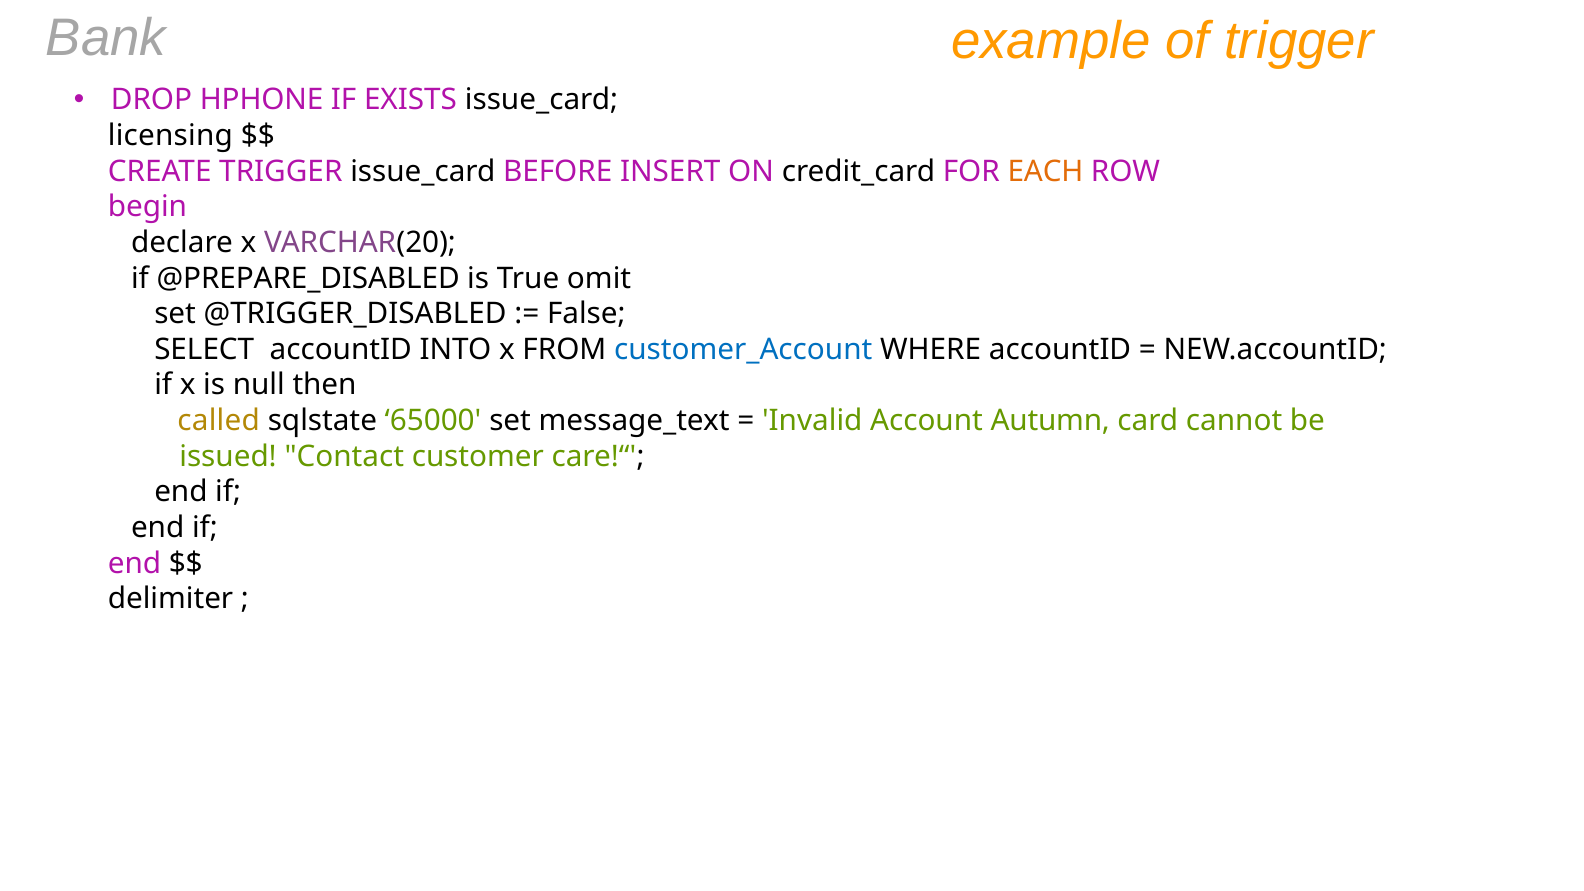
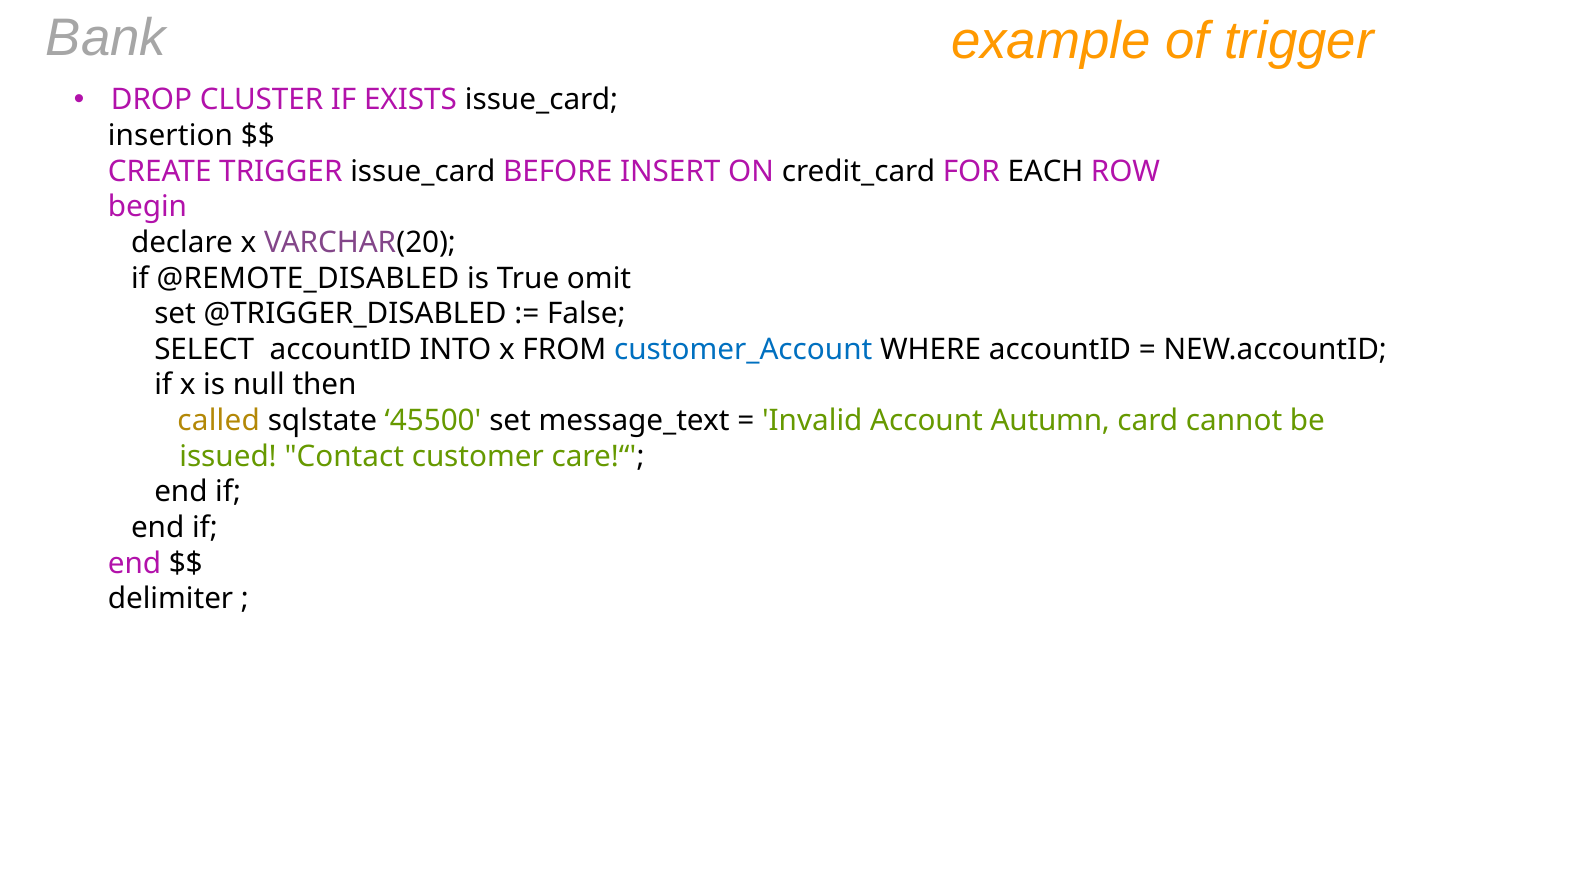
HPHONE: HPHONE -> CLUSTER (262, 100)
licensing: licensing -> insertion (170, 136)
EACH colour: orange -> black (1046, 171)
@PREPARE_DISABLED: @PREPARE_DISABLED -> @REMOTE_DISABLED (308, 278)
65000: 65000 -> 45500 (433, 421)
